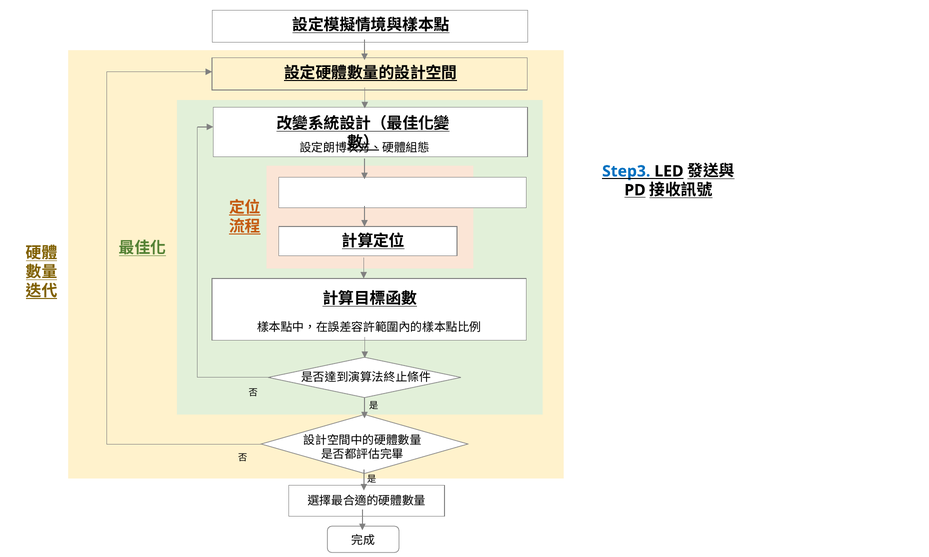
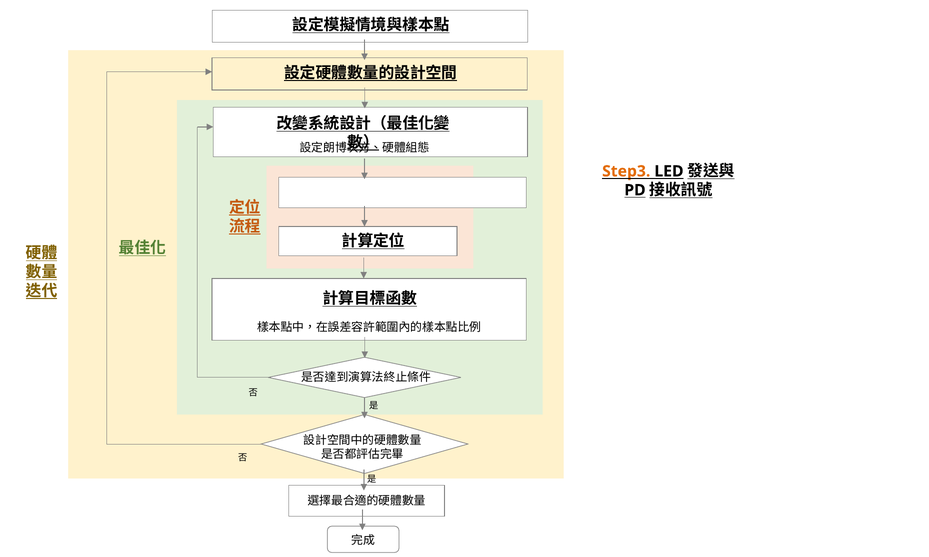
Step3 colour: blue -> orange (626, 171)
